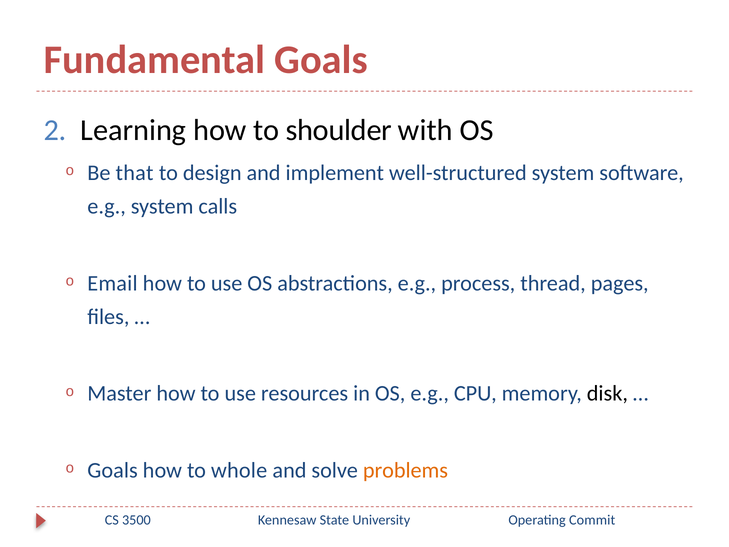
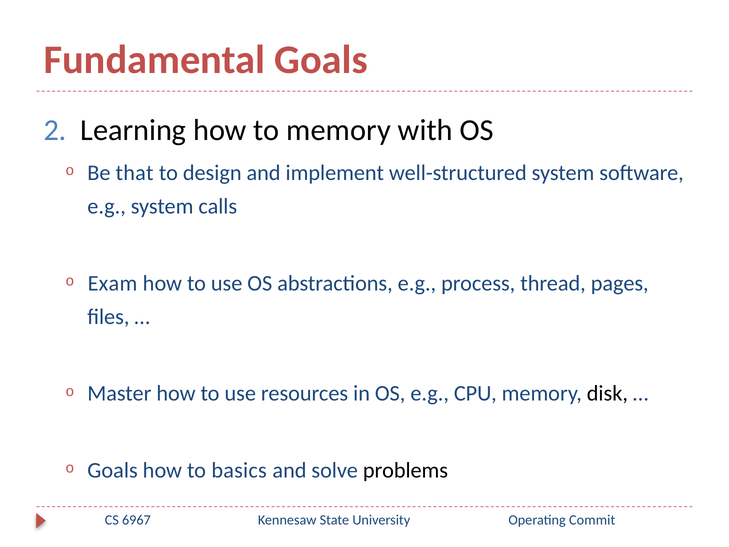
to shoulder: shoulder -> memory (339, 130)
Email: Email -> Exam (112, 283)
whole: whole -> basics (239, 470)
problems colour: orange -> black (405, 470)
3500: 3500 -> 6967 (136, 520)
